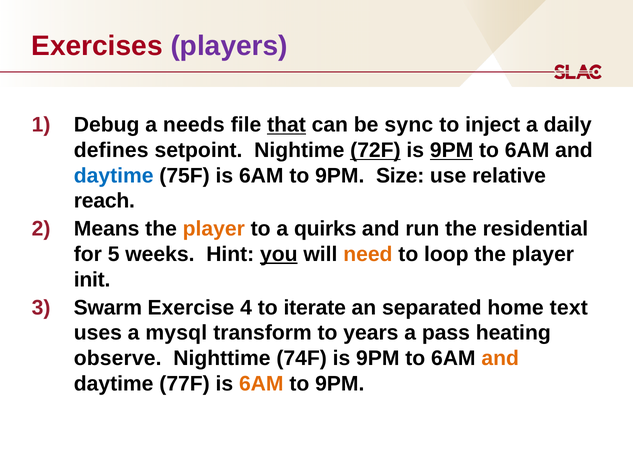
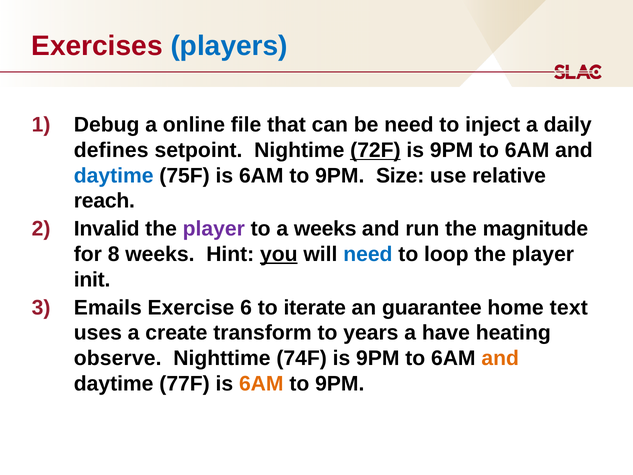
players colour: purple -> blue (229, 46)
needs: needs -> online (194, 125)
that underline: present -> none (287, 125)
be sync: sync -> need (409, 125)
9PM underline: present -> none (452, 150)
Means: Means -> Invalid (107, 229)
player colour: orange -> purple (214, 229)
a quirks: quirks -> weeks (325, 229)
residential: residential -> magnitude (535, 229)
5: 5 -> 8 (114, 254)
need colour: orange -> blue (368, 254)
Swarm: Swarm -> Emails (108, 307)
4: 4 -> 6 (246, 307)
separated: separated -> guarantee (432, 307)
mysql: mysql -> create (176, 333)
pass: pass -> have (446, 333)
